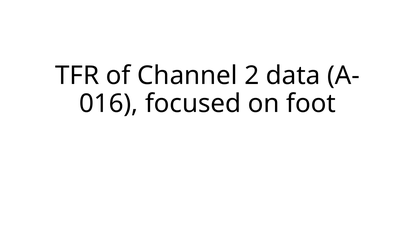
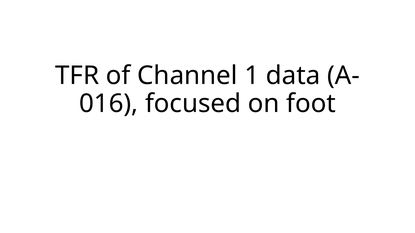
2: 2 -> 1 (252, 76)
